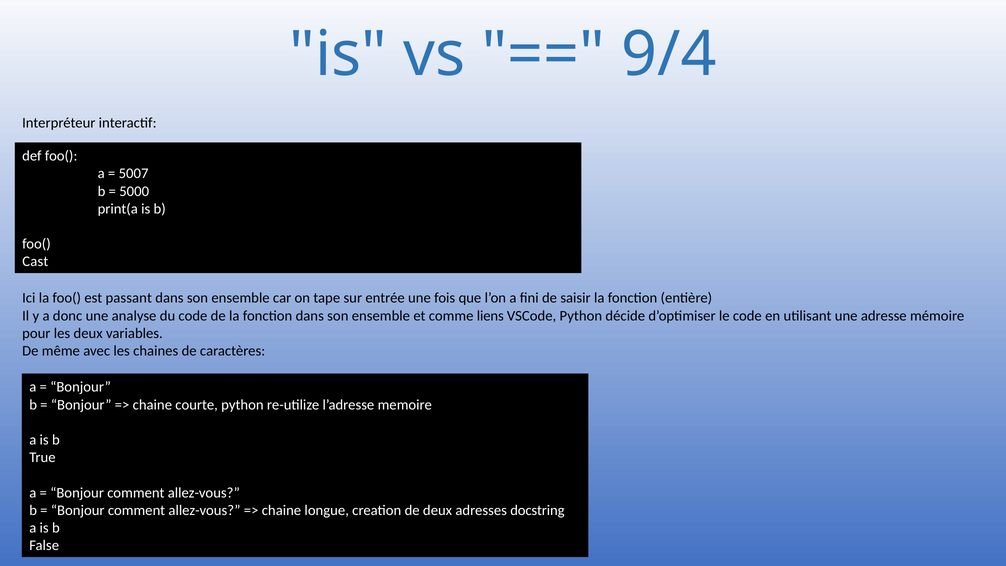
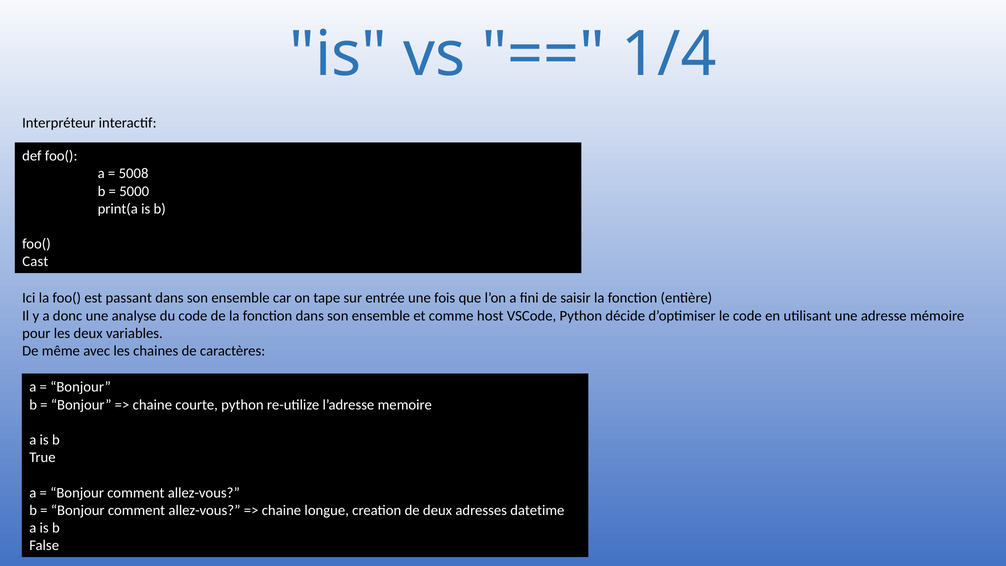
9/4: 9/4 -> 1/4 (669, 54)
5007: 5007 -> 5008 (134, 174)
liens: liens -> host (490, 316)
docstring: docstring -> datetime (537, 510)
